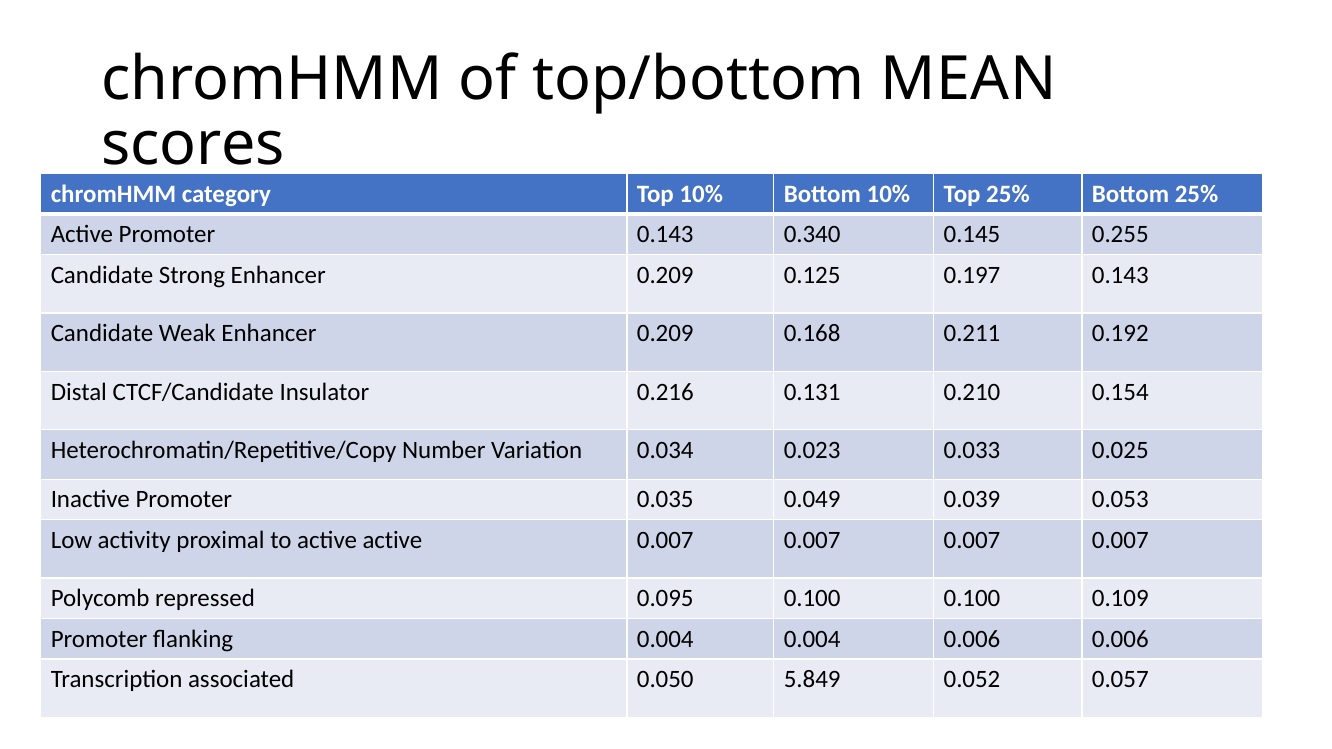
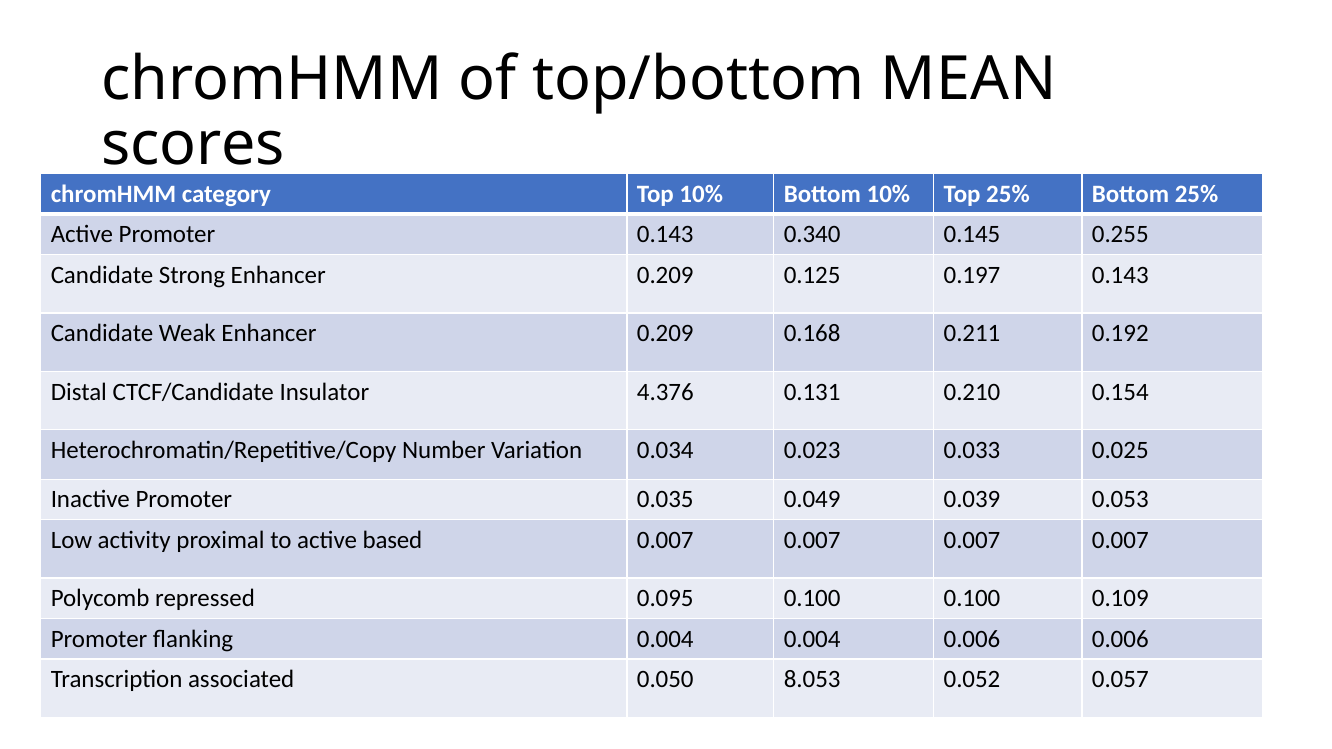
0.216: 0.216 -> 4.376 (665, 392)
active active: active -> based (392, 540)
5.849: 5.849 -> 8.053 (812, 680)
